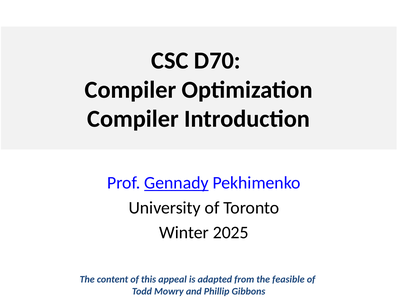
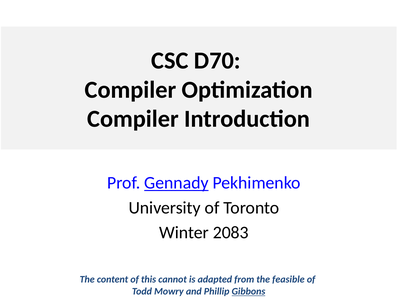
2025: 2025 -> 2083 (231, 232)
appeal: appeal -> cannot (173, 279)
Gibbons underline: none -> present (248, 291)
